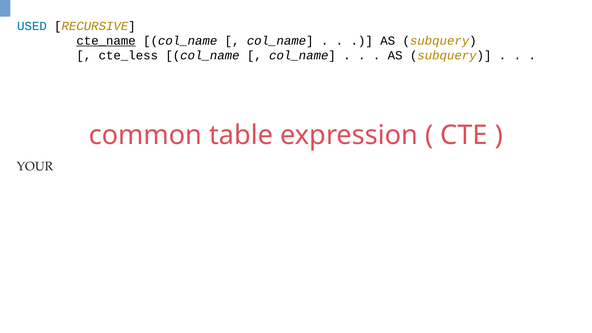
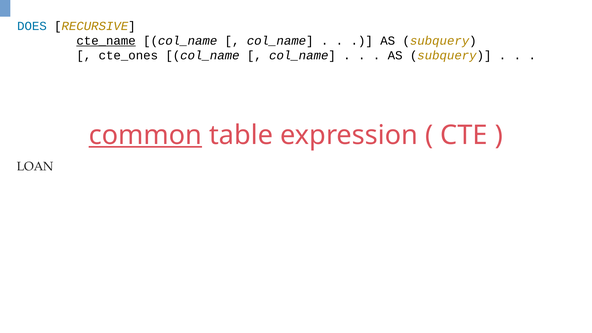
USED: USED -> DOES (32, 26)
cte_less: cte_less -> cte_ones (128, 56)
common underline: none -> present (145, 135)
YOUR: YOUR -> LOAN (35, 166)
